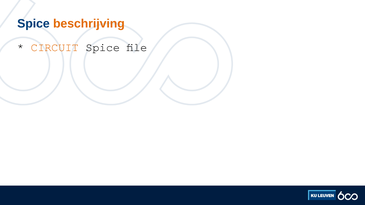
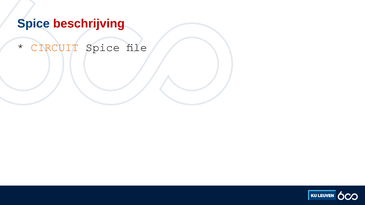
beschrijving colour: orange -> red (89, 24)
